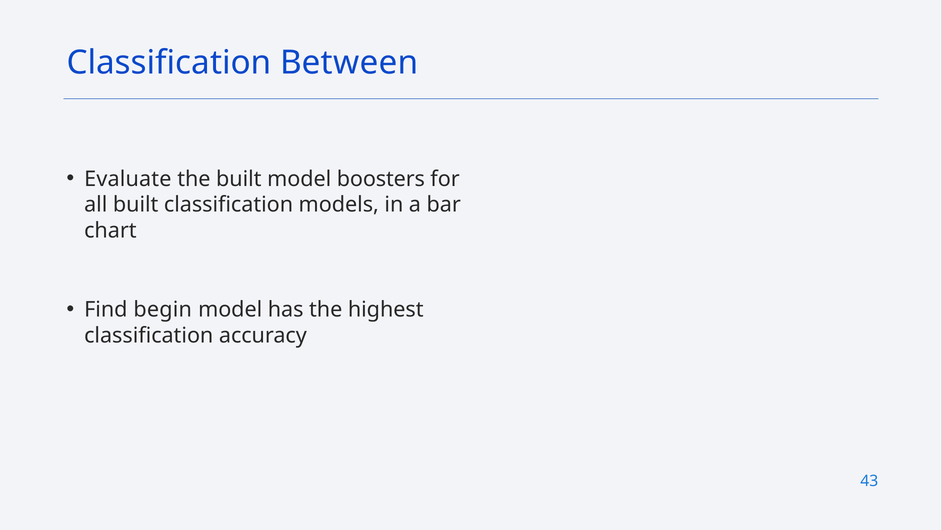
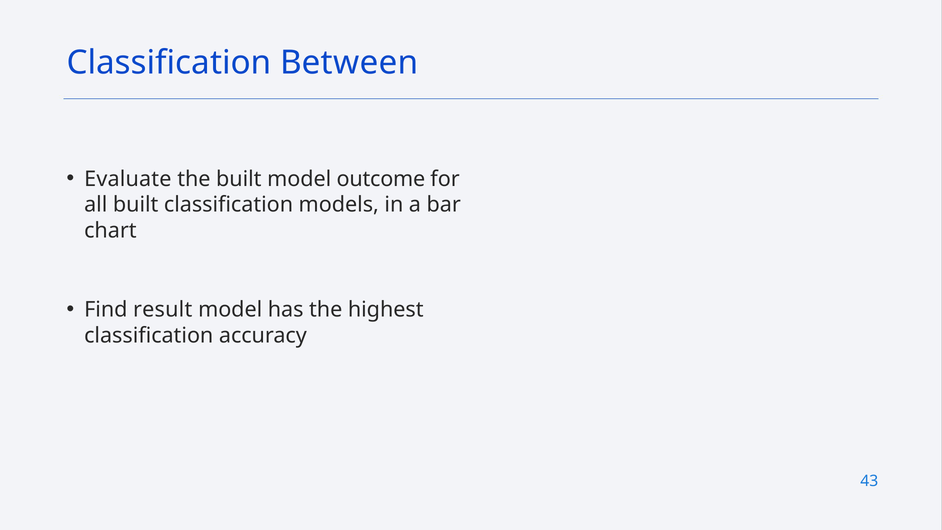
boosters: boosters -> outcome (381, 179)
begin: begin -> result (163, 310)
